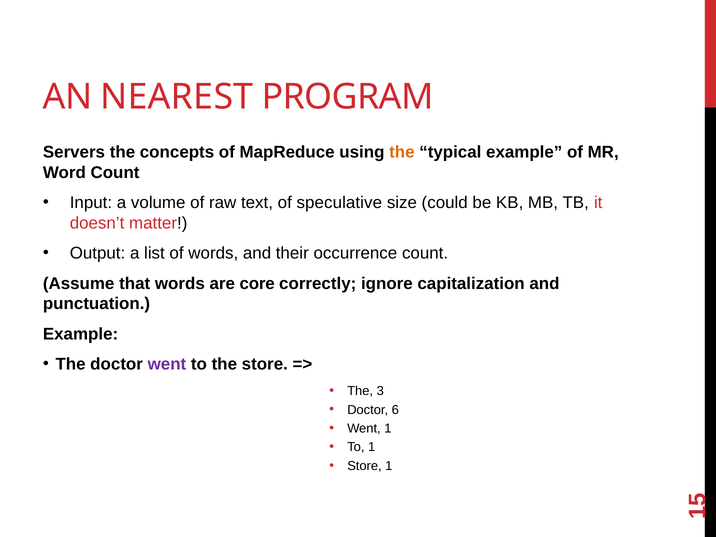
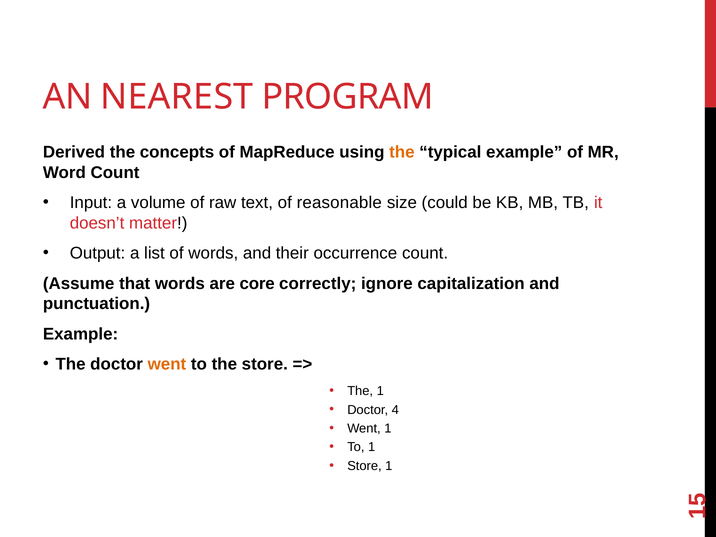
Servers: Servers -> Derived (74, 152)
speculative: speculative -> reasonable (339, 203)
went colour: purple -> orange (167, 364)
The 3: 3 -> 1 (380, 391)
6: 6 -> 4 (395, 410)
